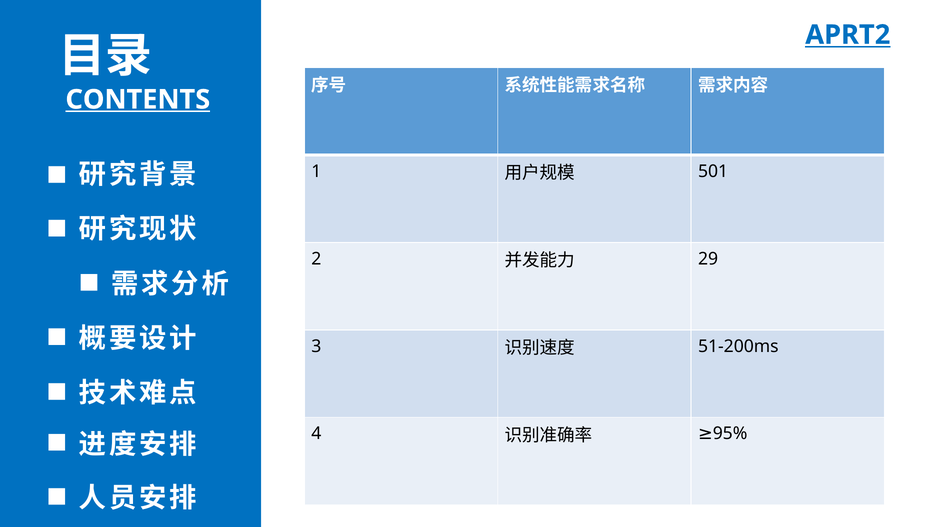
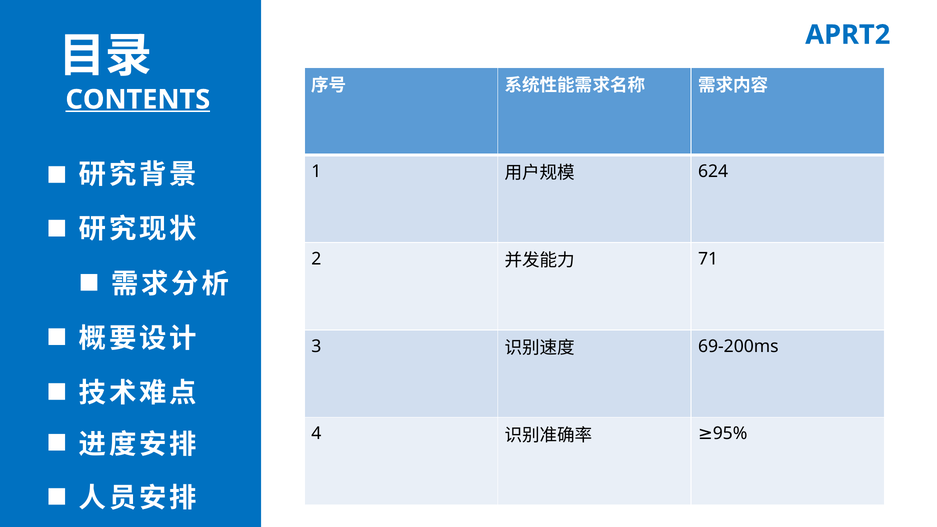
APRT2 underline: present -> none (848, 35)
501: 501 -> 624 (713, 171)
29: 29 -> 71 (708, 259)
51-200ms: 51-200ms -> 69-200ms (738, 346)
